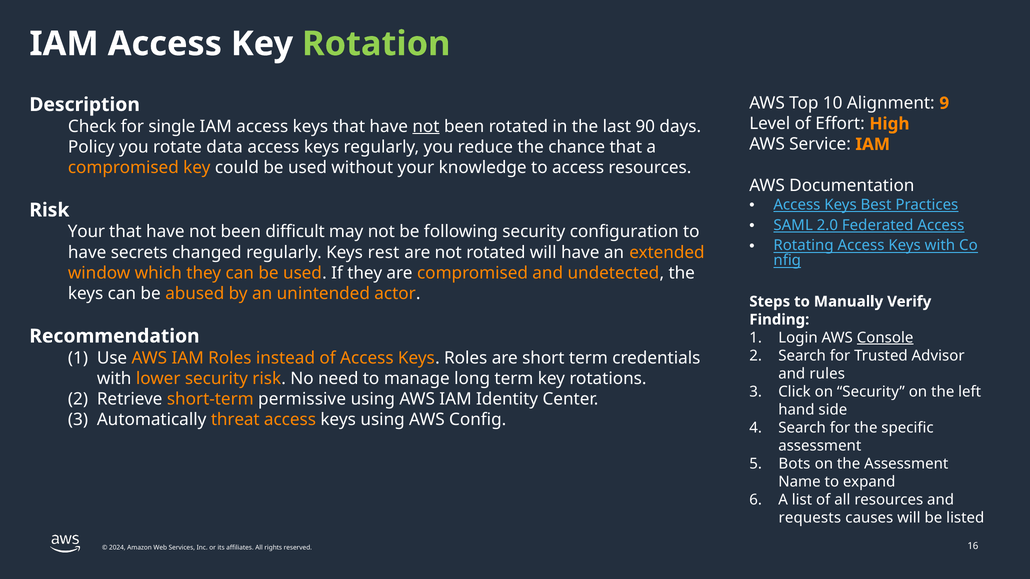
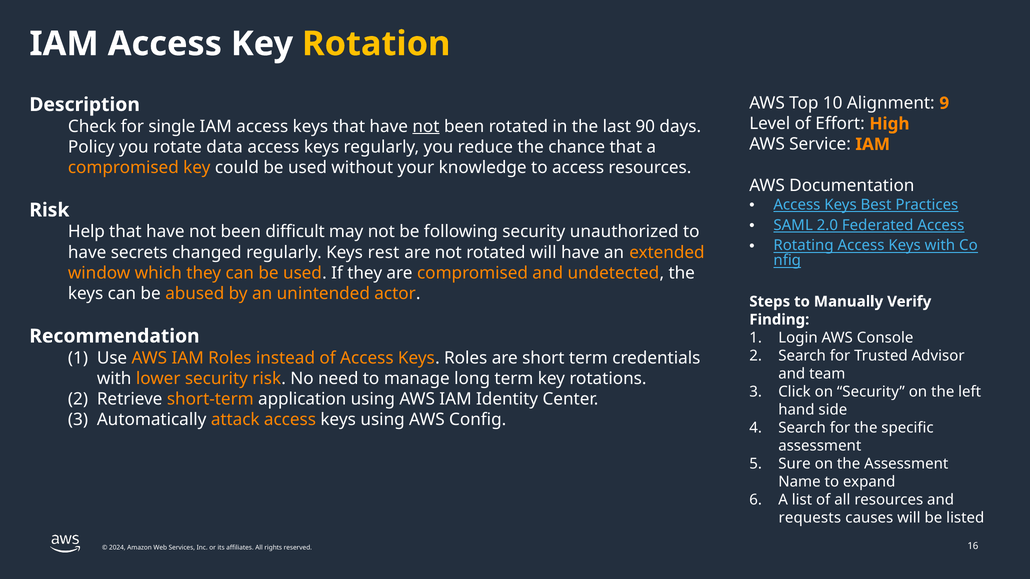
Rotation colour: light green -> yellow (376, 44)
Your: Your -> Help (86, 232)
configuration: configuration -> unauthorized (624, 232)
Console underline: present -> none (885, 338)
rules: rules -> team (827, 374)
permissive: permissive -> application (302, 399)
threat: threat -> attack (235, 420)
Bots: Bots -> Sure (795, 464)
